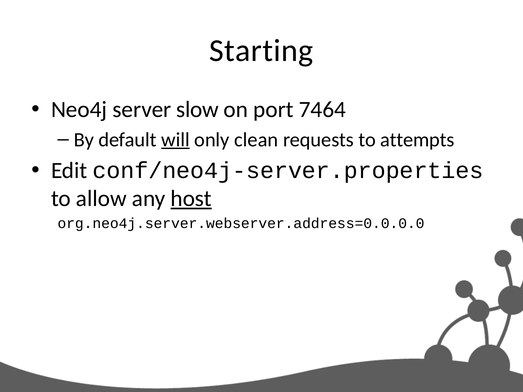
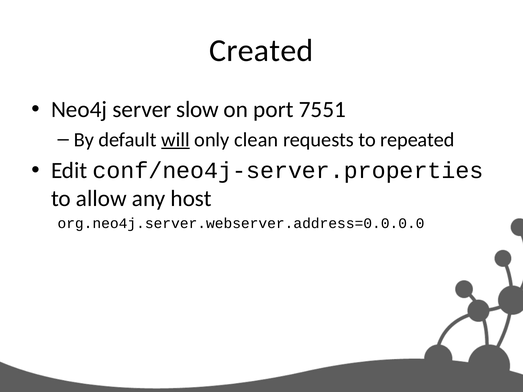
Starting: Starting -> Created (261, 51)
7464: 7464 -> 7551 (322, 110)
attempts: attempts -> repeated (417, 140)
host underline: present -> none (191, 199)
